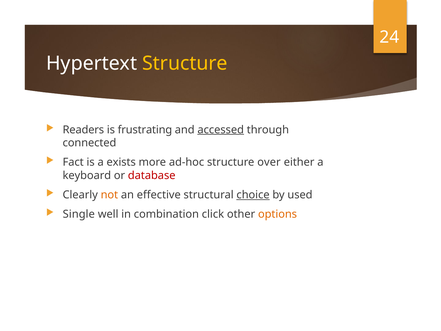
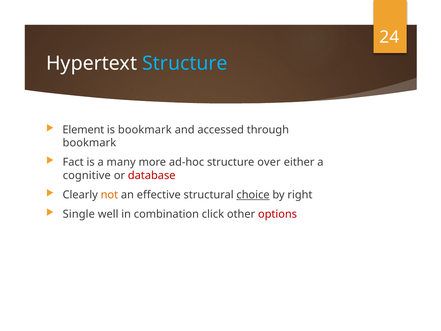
Structure colour: yellow -> light blue (185, 63)
Readers: Readers -> Element (83, 130)
is frustrating: frustrating -> bookmark (145, 130)
accessed underline: present -> none (221, 130)
connected: connected -> bookmark (89, 143)
exists: exists -> many (121, 162)
keyboard: keyboard -> cognitive (87, 175)
used: used -> right (300, 195)
options colour: orange -> red (278, 214)
